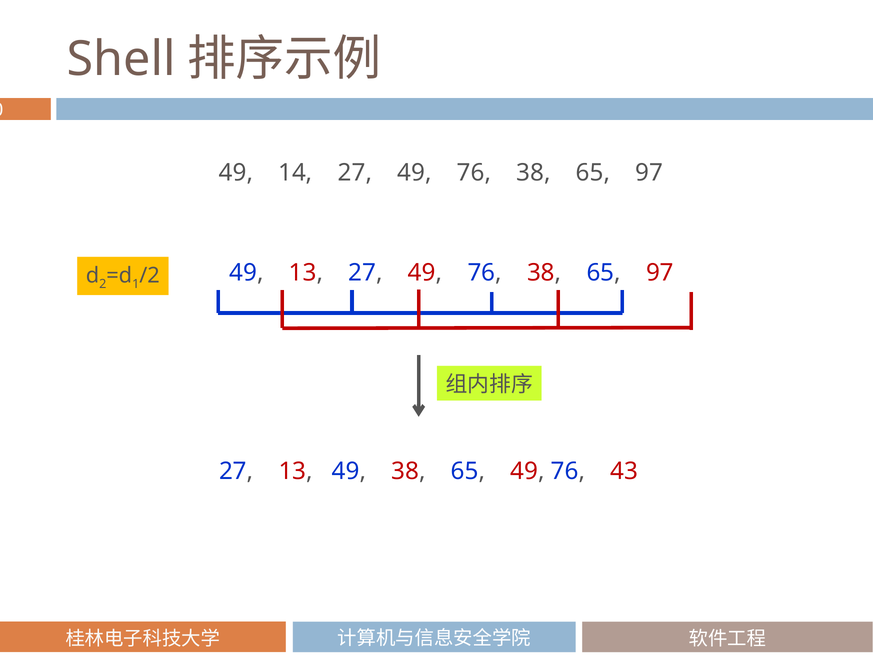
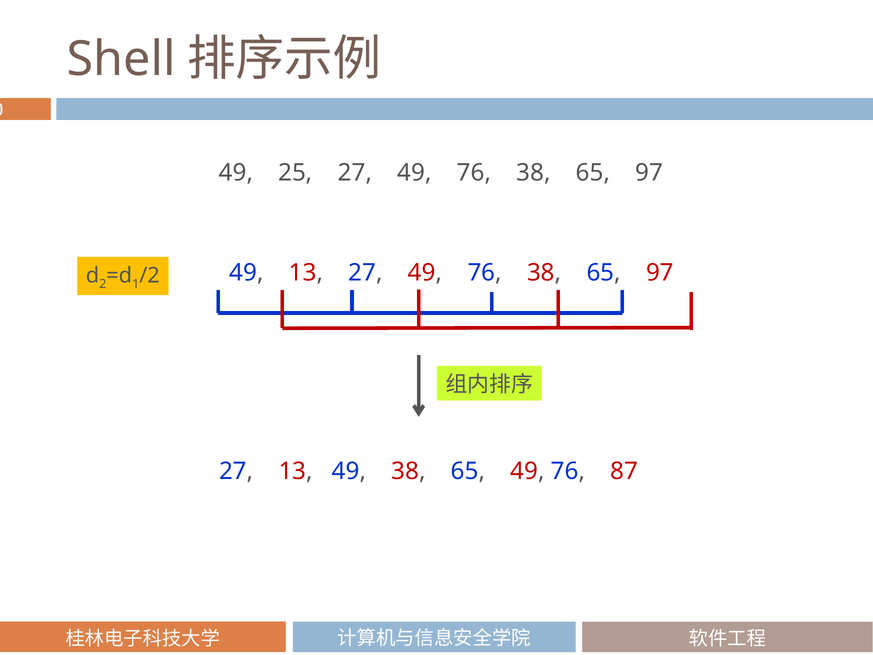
14: 14 -> 25 (295, 172)
43: 43 -> 87 (624, 471)
